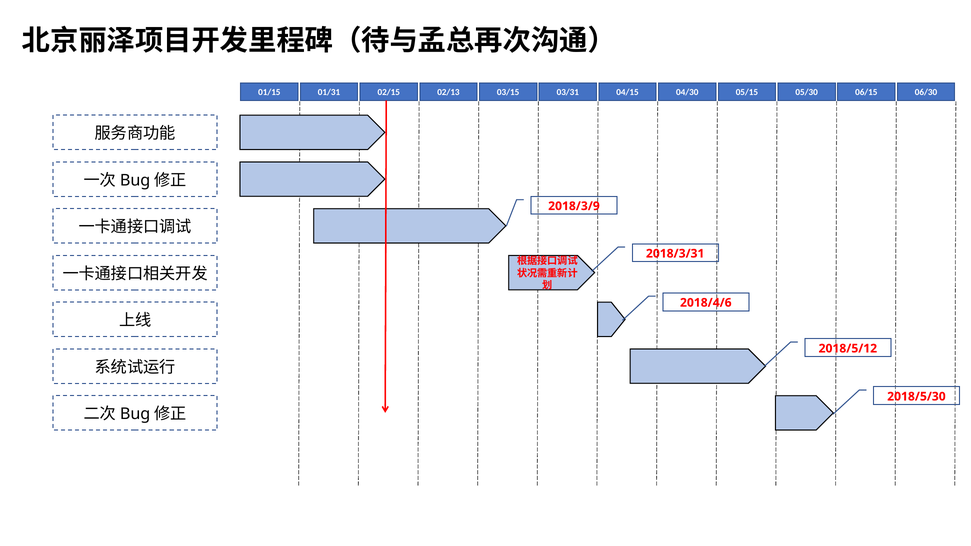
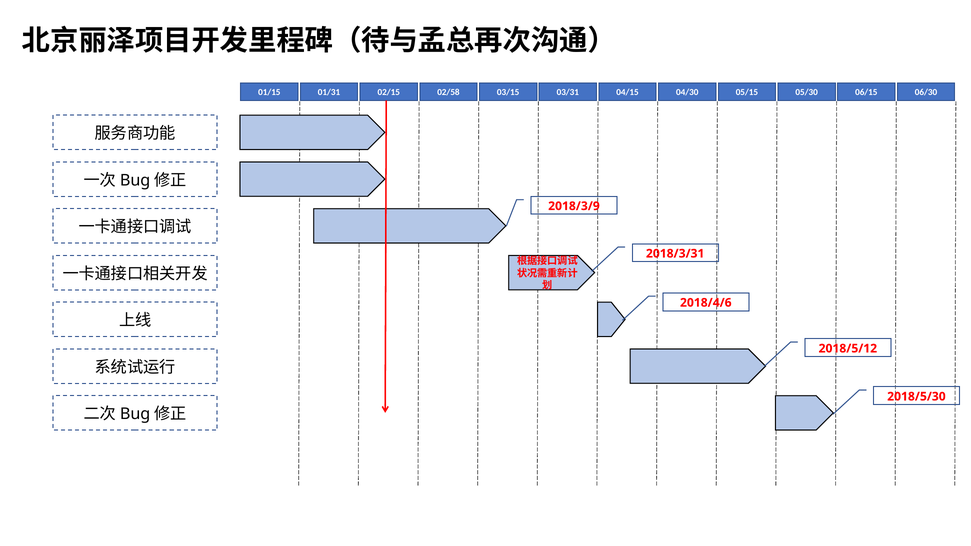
02/13: 02/13 -> 02/58 (448, 92)
